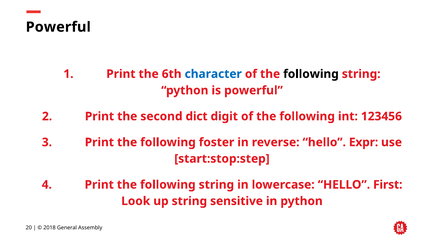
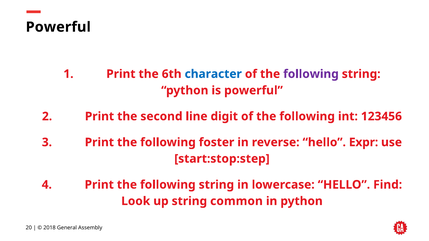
following colour: black -> purple (311, 74)
dict: dict -> line (197, 117)
First: First -> Find (388, 185)
sensitive: sensitive -> common (236, 201)
